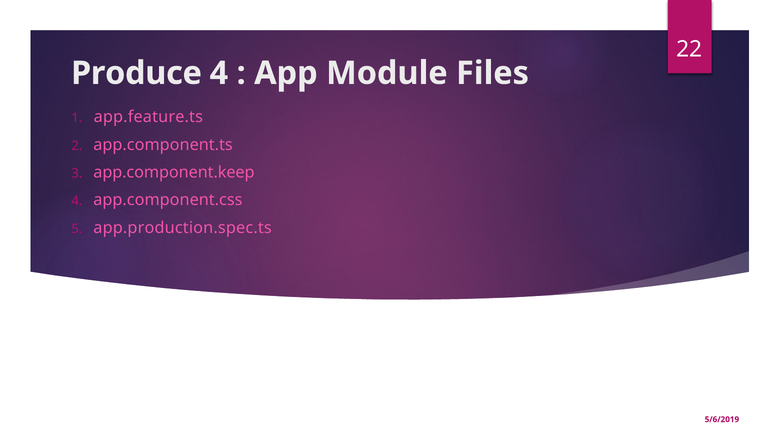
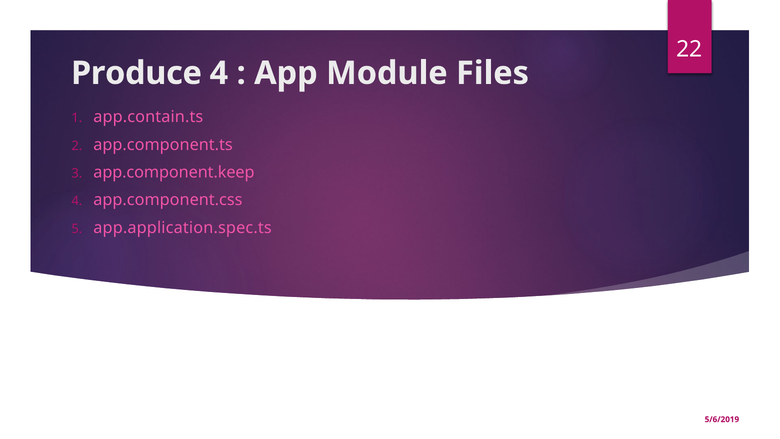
app.feature.ts: app.feature.ts -> app.contain.ts (148, 117)
app.production.spec.ts: app.production.spec.ts -> app.application.spec.ts (183, 228)
